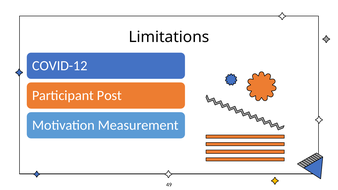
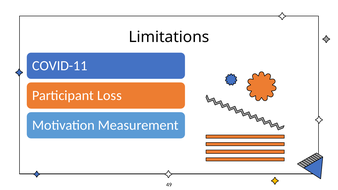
COVID-12: COVID-12 -> COVID-11 (60, 66)
Post: Post -> Loss (109, 95)
